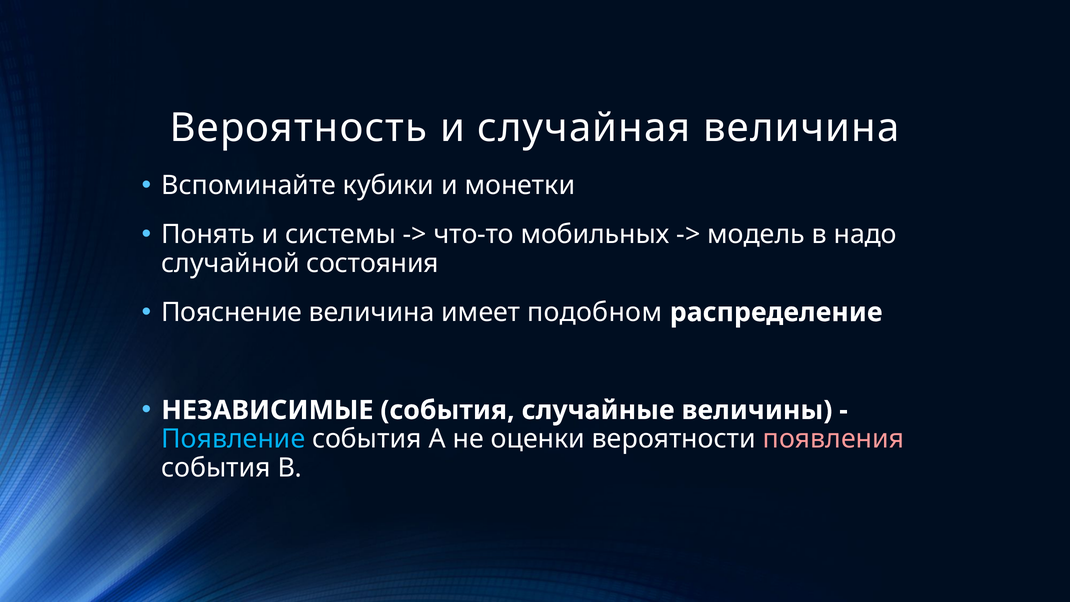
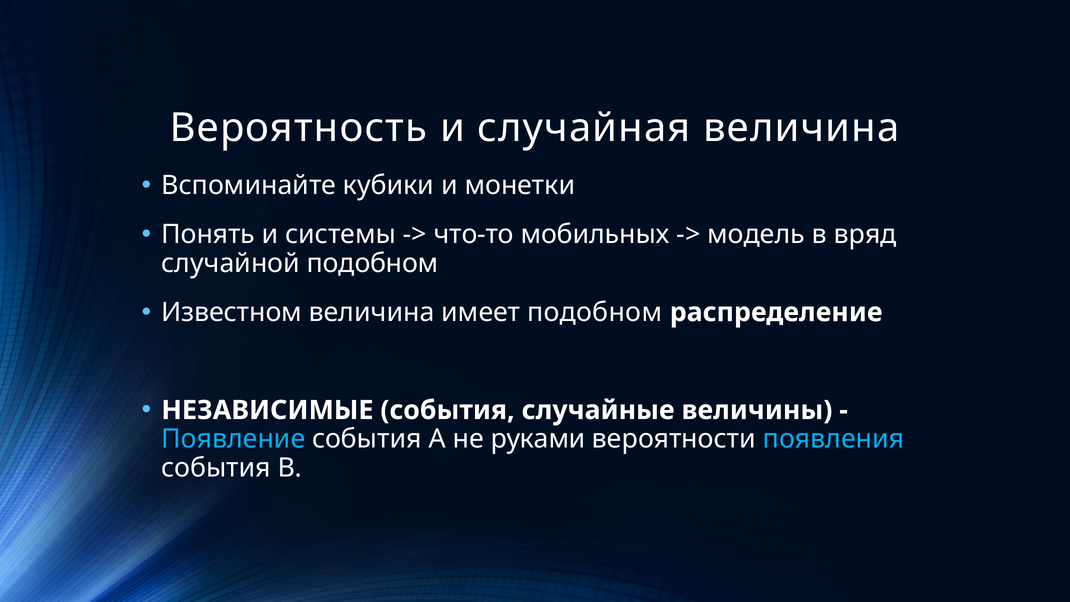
надо: надо -> вряд (865, 235)
случайной состояния: состояния -> подобном (373, 263)
Пояснение: Пояснение -> Известном (232, 312)
оценки: оценки -> руками (538, 439)
появления colour: pink -> light blue (834, 439)
